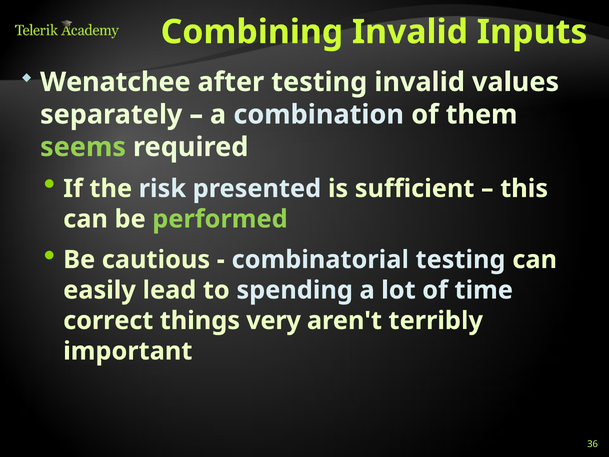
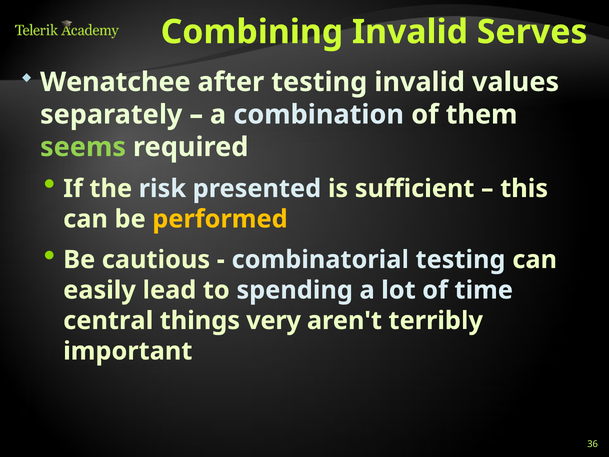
Inputs: Inputs -> Serves (532, 32)
performed colour: light green -> yellow (220, 219)
correct: correct -> central (108, 320)
